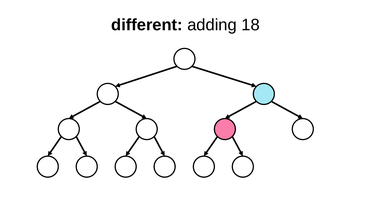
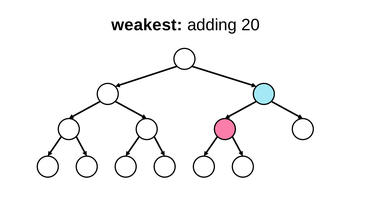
different: different -> weakest (147, 25)
18: 18 -> 20 (251, 25)
